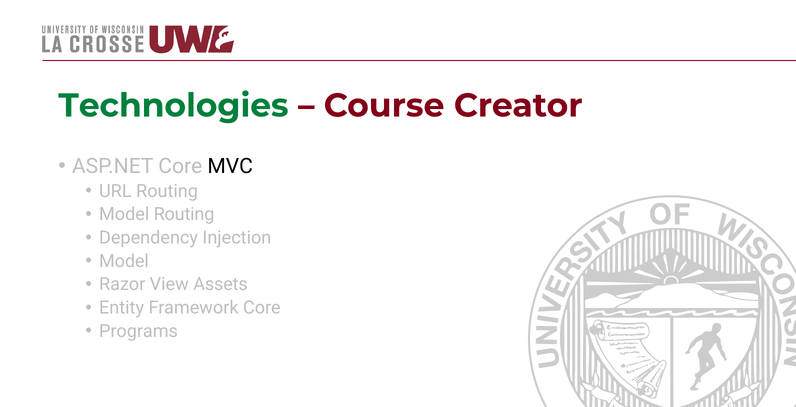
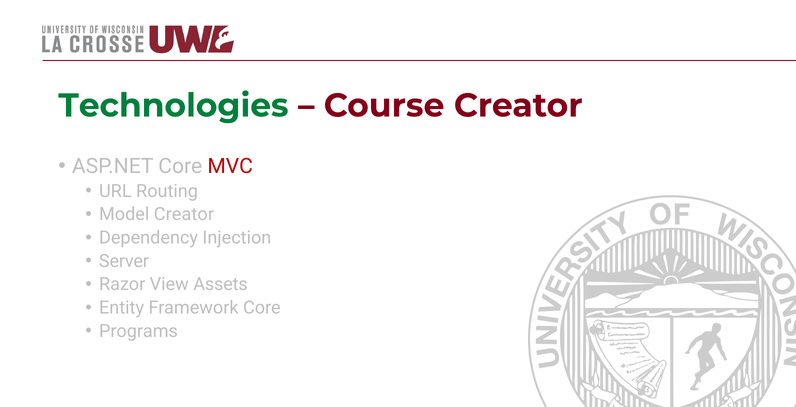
MVC colour: black -> red (230, 166)
Model Routing: Routing -> Creator (184, 215)
Model: Model -> Server (124, 261)
